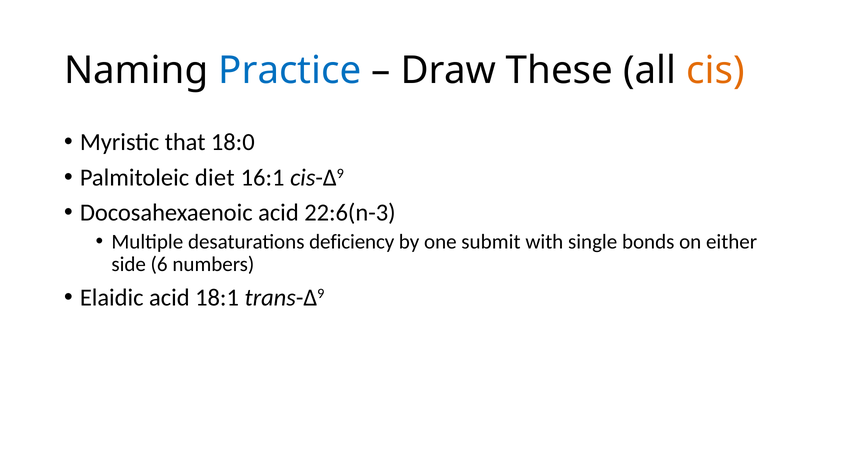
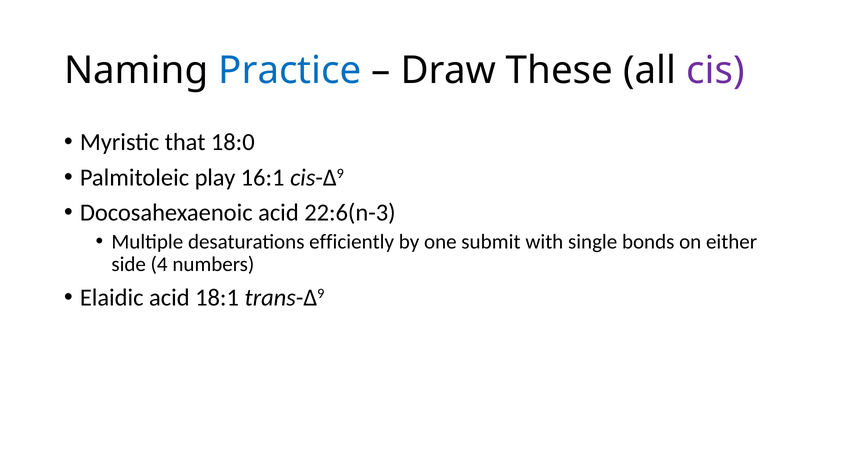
cis colour: orange -> purple (715, 71)
diet: diet -> play (215, 177)
deficiency: deficiency -> efficiently (352, 242)
6: 6 -> 4 (159, 264)
